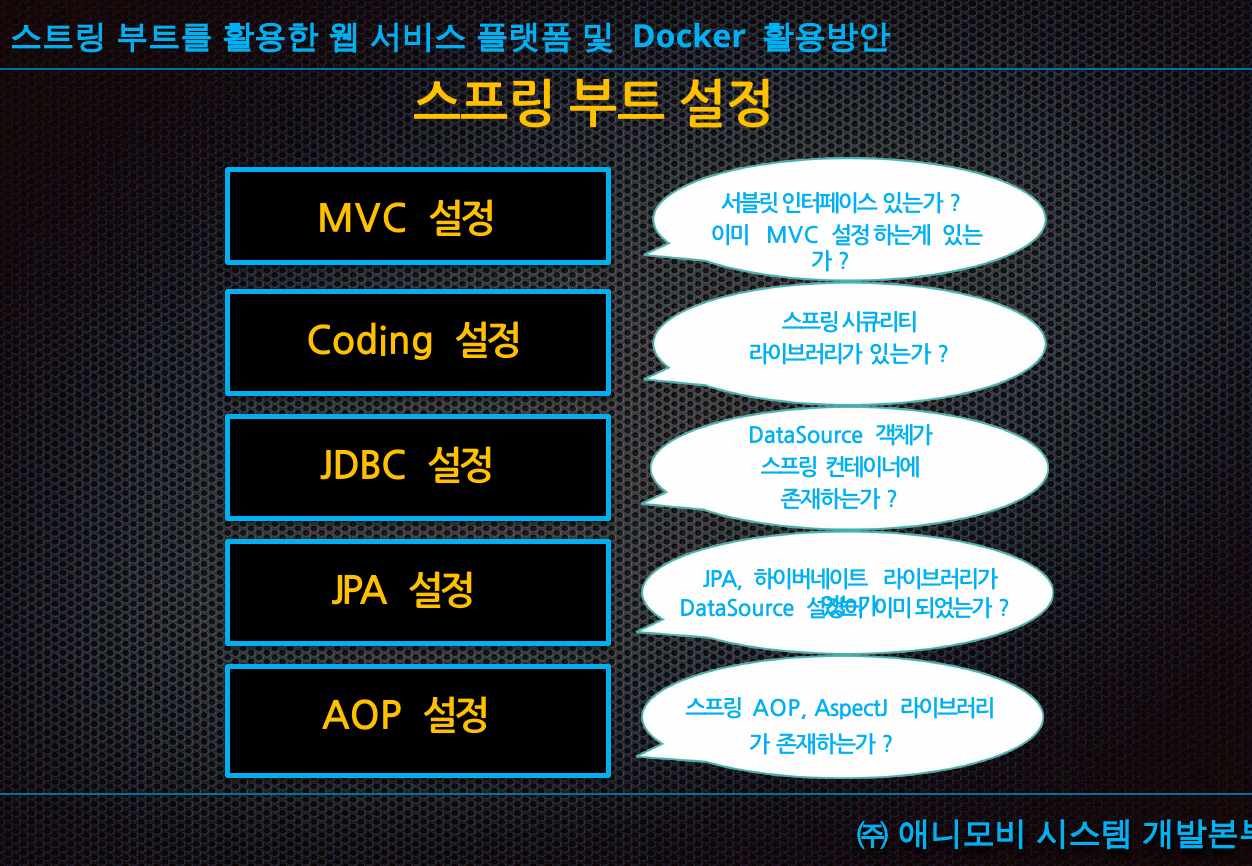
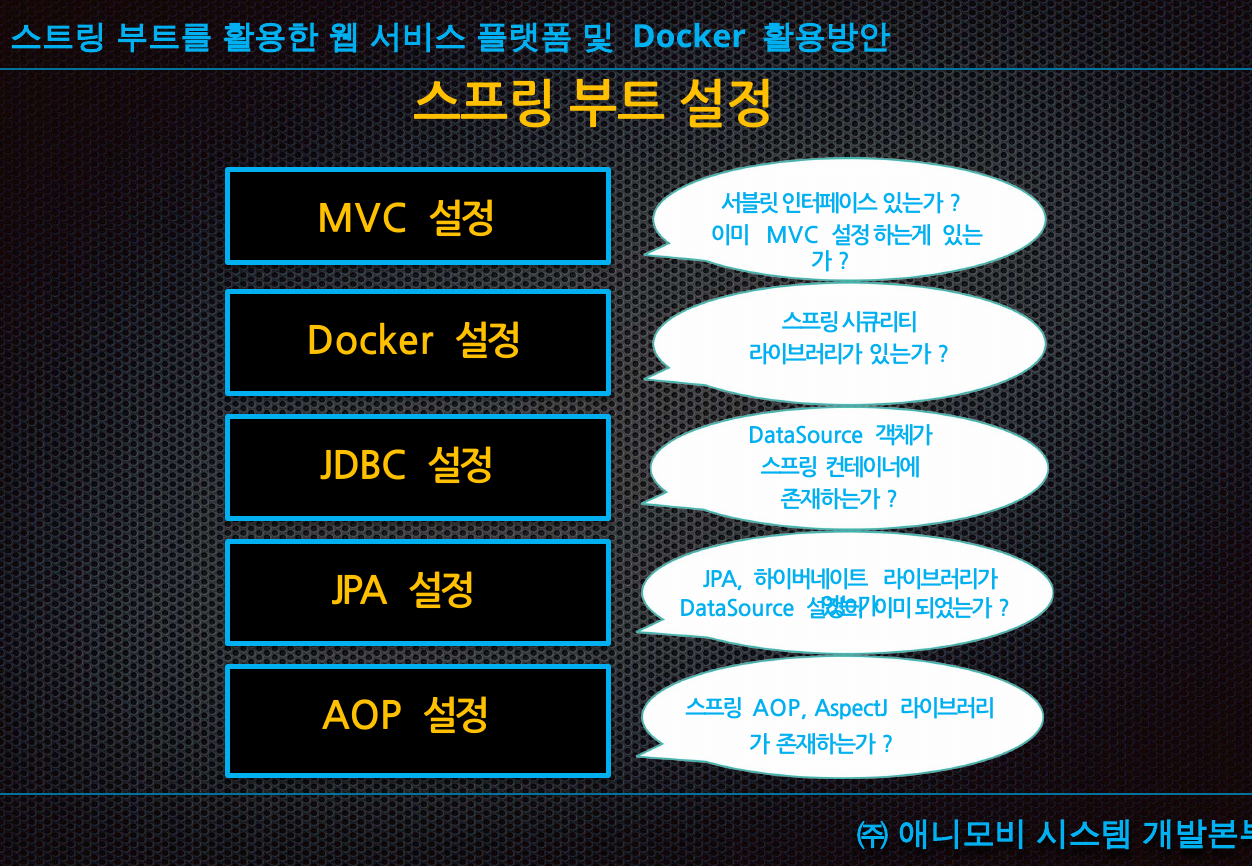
Coding: Coding -> Docker (370, 342)
